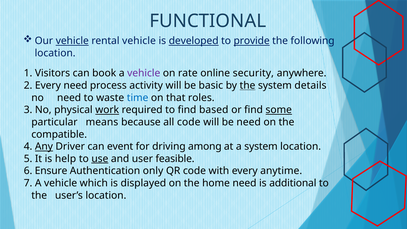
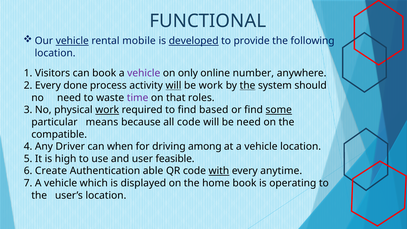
rental vehicle: vehicle -> mobile (139, 41)
provide underline: present -> none (252, 41)
rate: rate -> only (188, 73)
security: security -> number (253, 73)
Every need: need -> done (75, 85)
will underline: none -> present (173, 85)
be basic: basic -> work (211, 85)
details: details -> should (311, 85)
time colour: blue -> purple (138, 98)
Any underline: present -> none (44, 147)
event: event -> when (120, 147)
at a system: system -> vehicle (261, 147)
help: help -> high (66, 159)
use underline: present -> none (100, 159)
Ensure: Ensure -> Create (51, 171)
only: only -> able (153, 171)
with underline: none -> present (219, 171)
home need: need -> book (244, 183)
additional: additional -> operating (293, 183)
